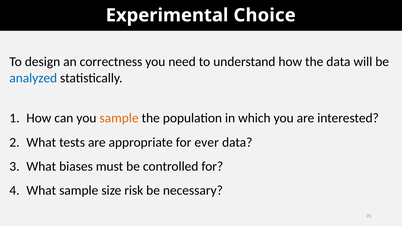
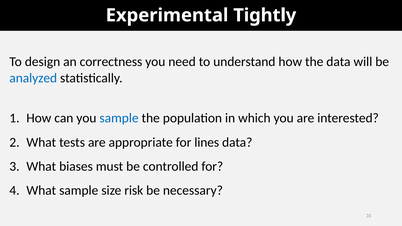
Choice: Choice -> Tightly (265, 15)
sample colour: orange -> blue (119, 118)
ever: ever -> lines (207, 142)
